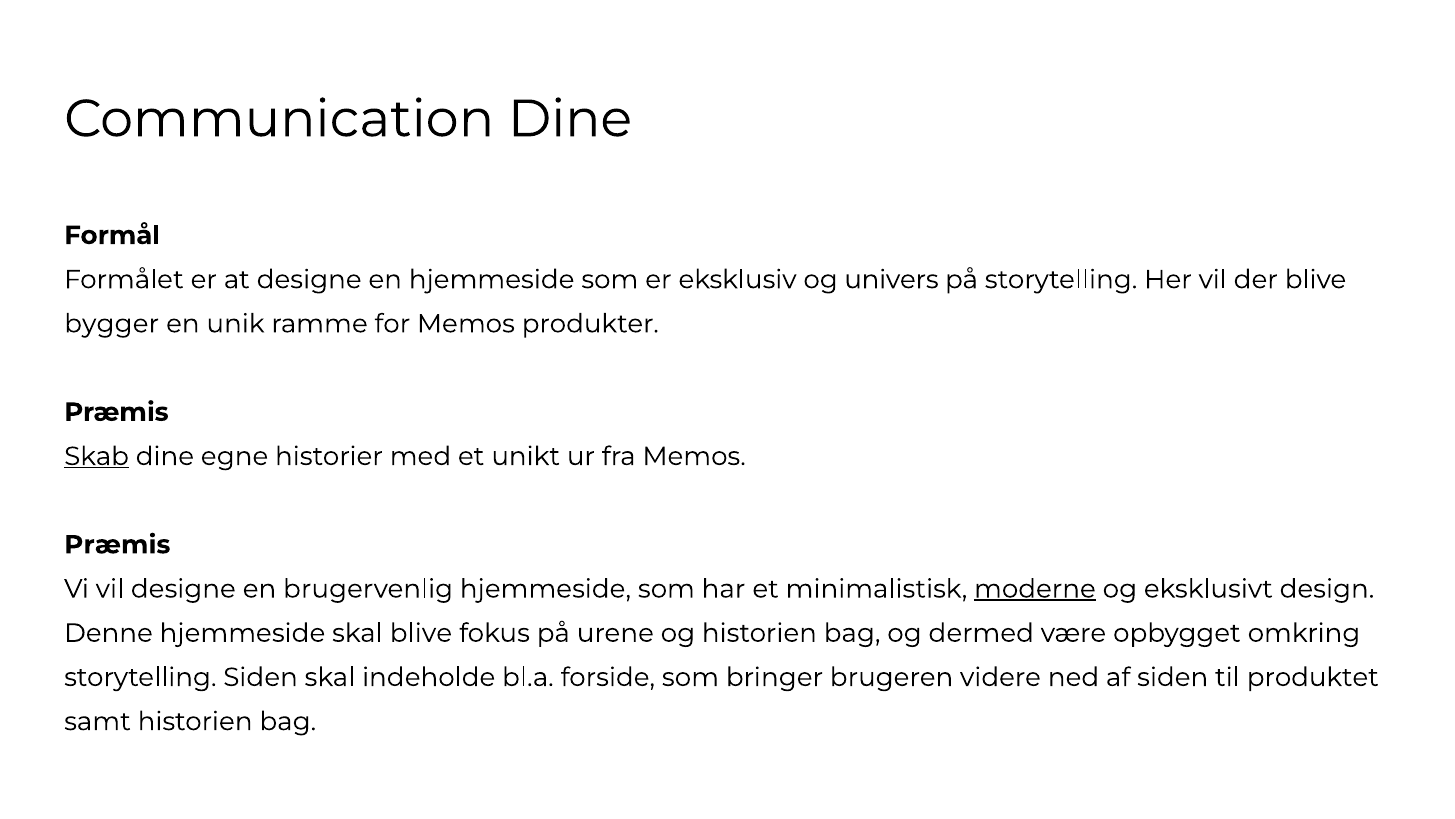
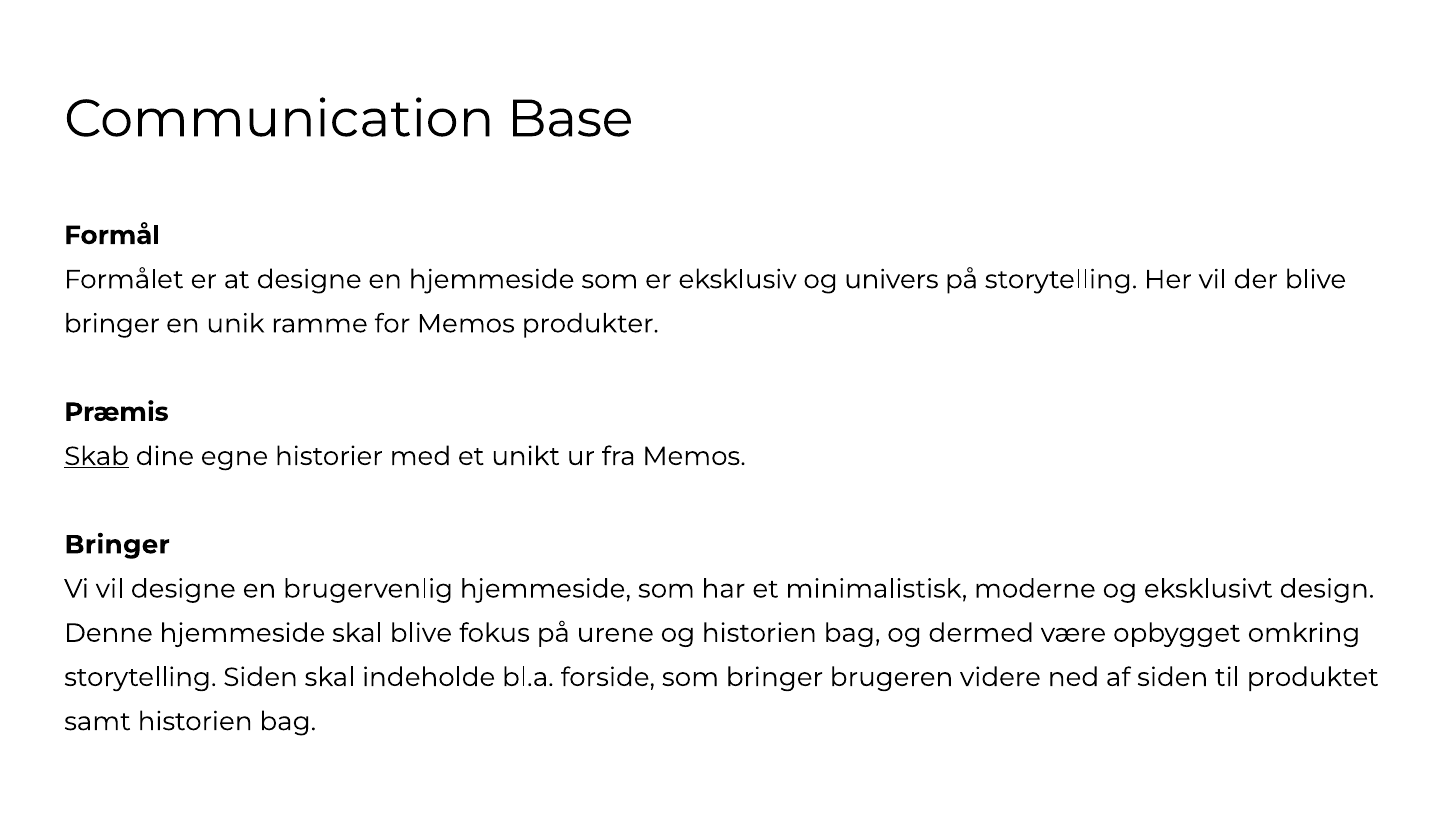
Communication Dine: Dine -> Base (570, 119)
bygger: bygger -> bringer (112, 324)
Præmis: Præmis -> Bringer (117, 544)
moderne underline: present -> none (1035, 589)
